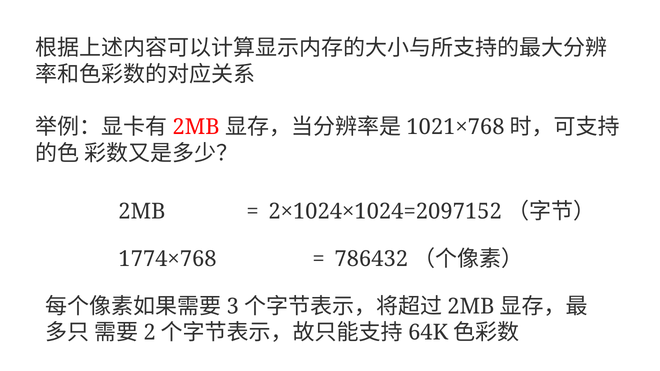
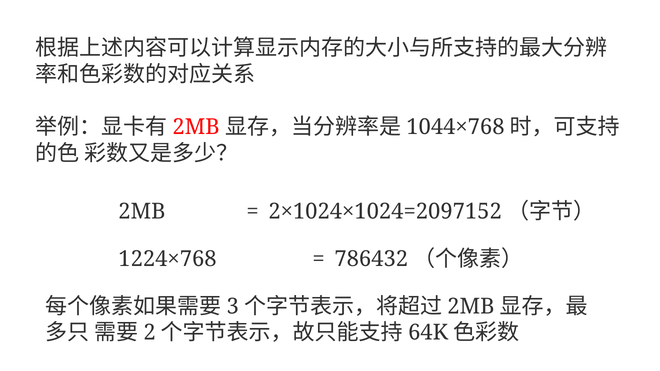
1021×768: 1021×768 -> 1044×768 (455, 127)
1774×768: 1774×768 -> 1224×768 (167, 259)
